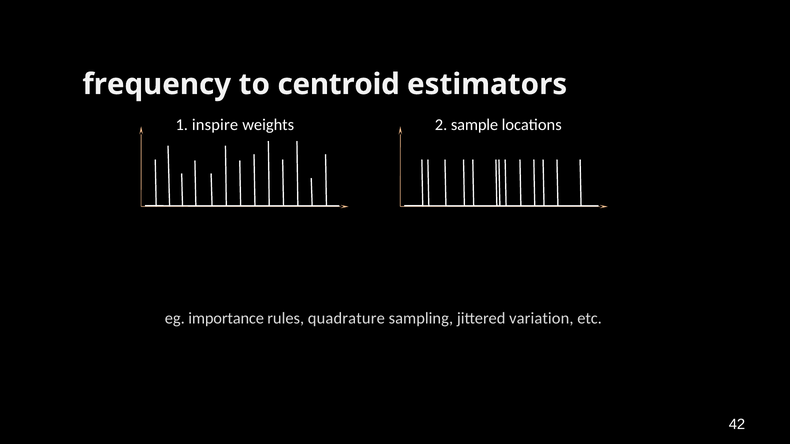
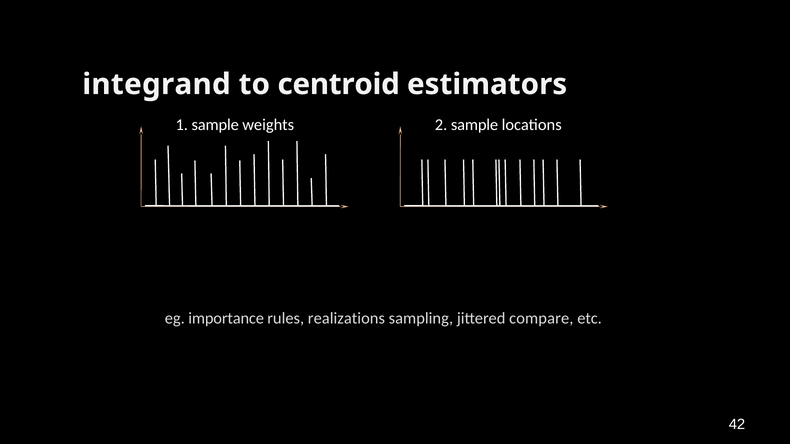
frequency: frequency -> integrand (157, 84)
1 inspire: inspire -> sample (215, 125)
quadrature: quadrature -> realizations (346, 319)
variation: variation -> compare (541, 319)
